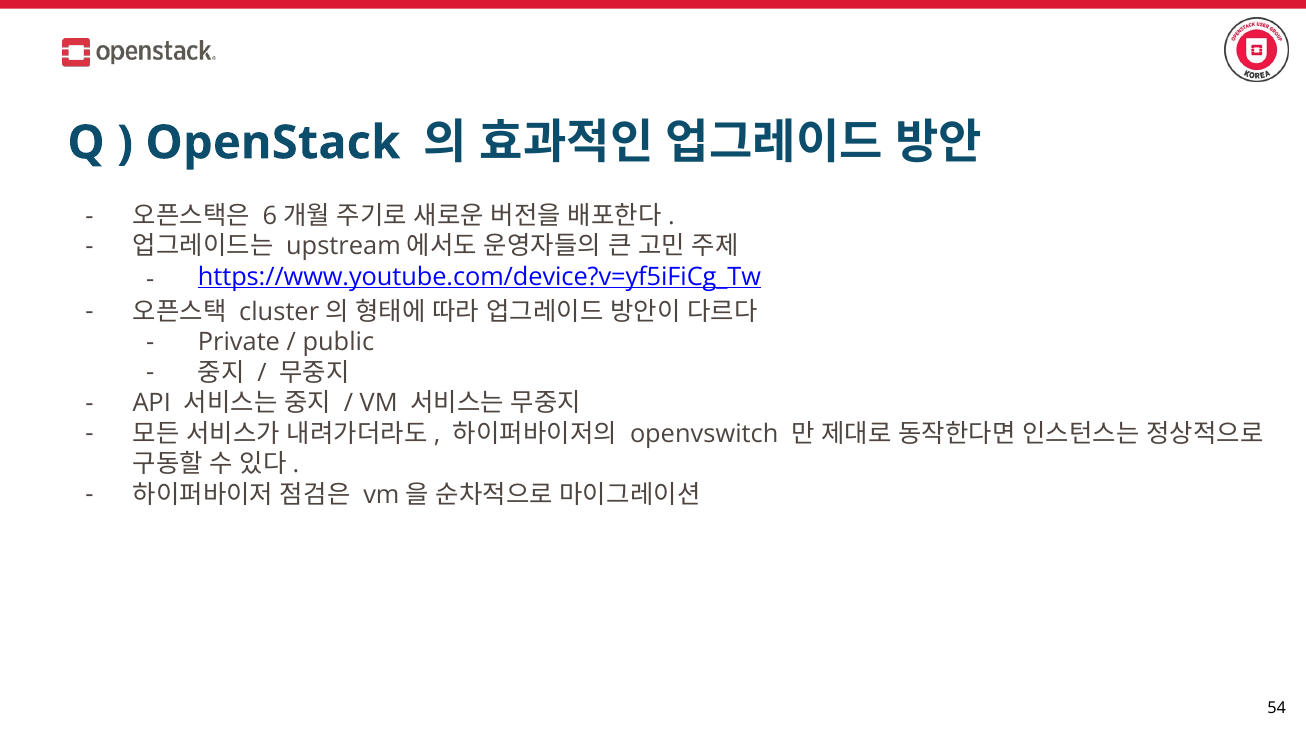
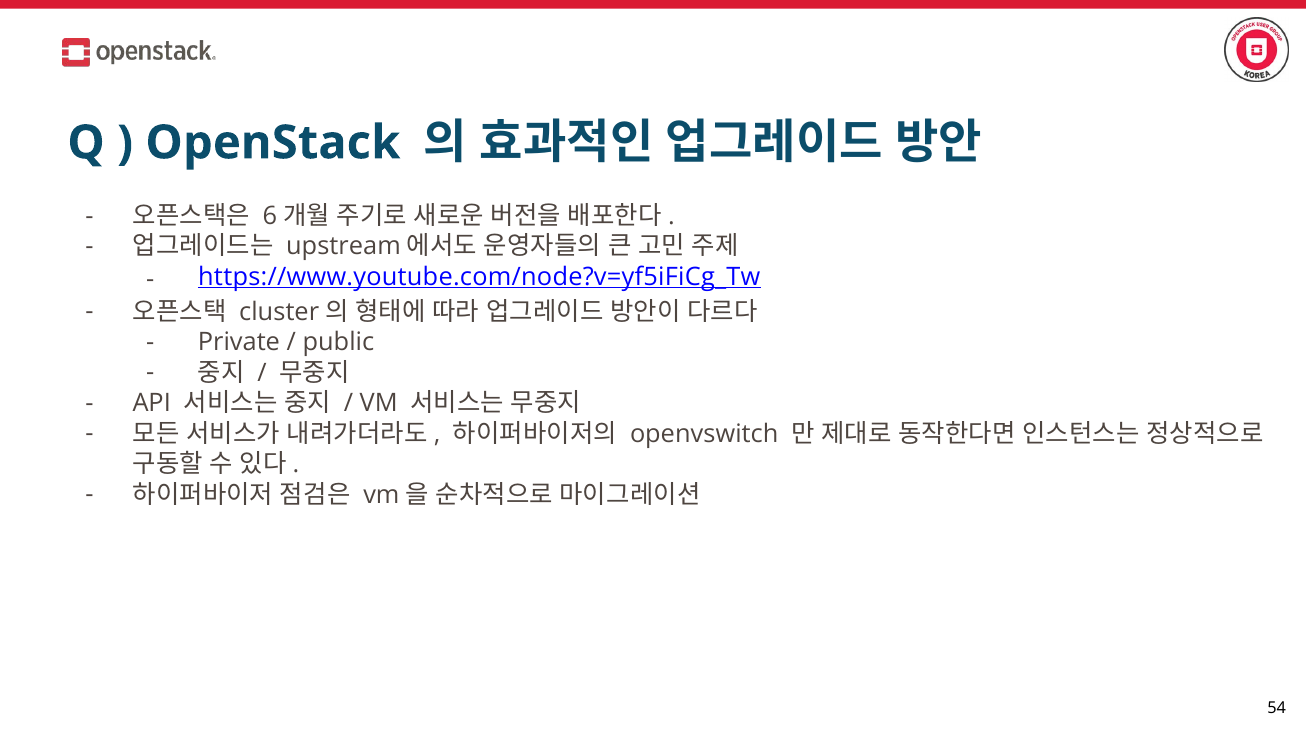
https://www.youtube.com/device?v=yf5iFiCg_Tw: https://www.youtube.com/device?v=yf5iFiCg_Tw -> https://www.youtube.com/node?v=yf5iFiCg_Tw (479, 277)
